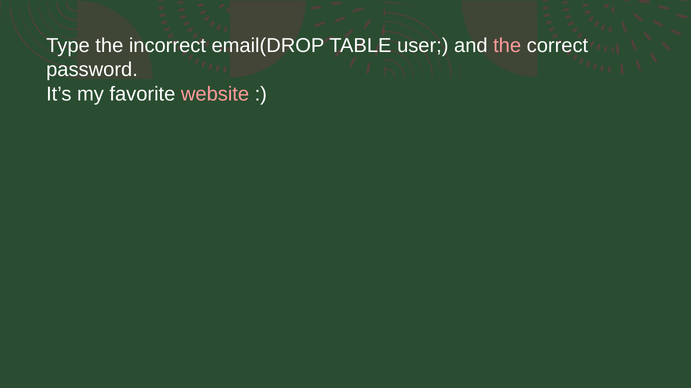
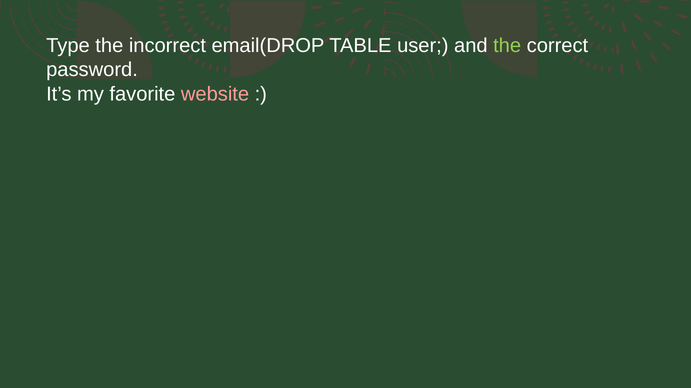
the colour: pink -> light green (507, 46)
